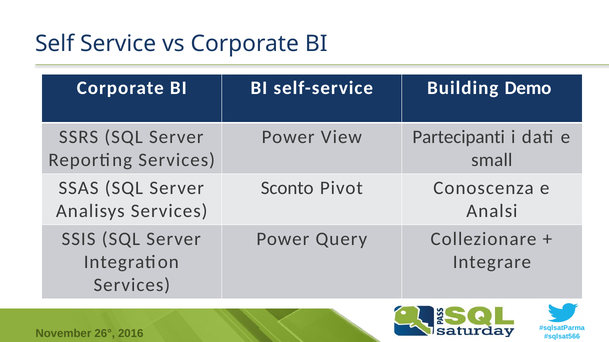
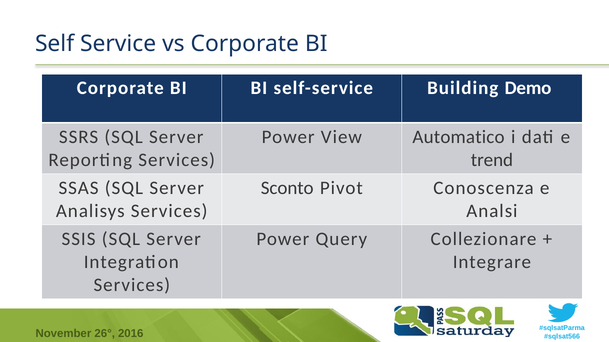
Partecipanti: Partecipanti -> Automatico (459, 137)
small: small -> trend (492, 160)
